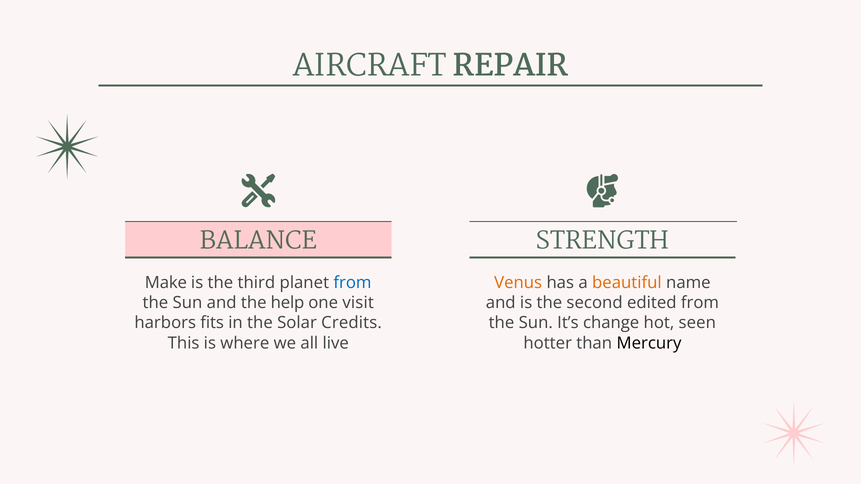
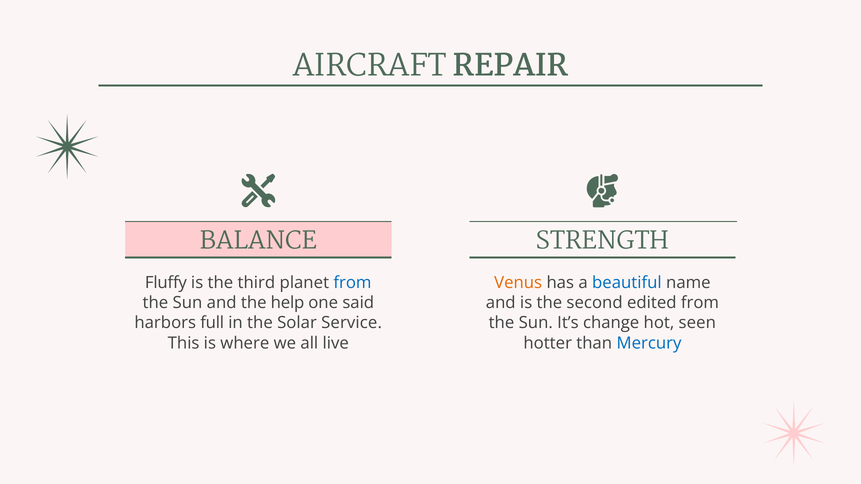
Make: Make -> Fluffy (166, 283)
beautiful colour: orange -> blue (627, 283)
visit: visit -> said (358, 303)
fits: fits -> full (212, 323)
Credits: Credits -> Service (352, 323)
Mercury colour: black -> blue (649, 343)
